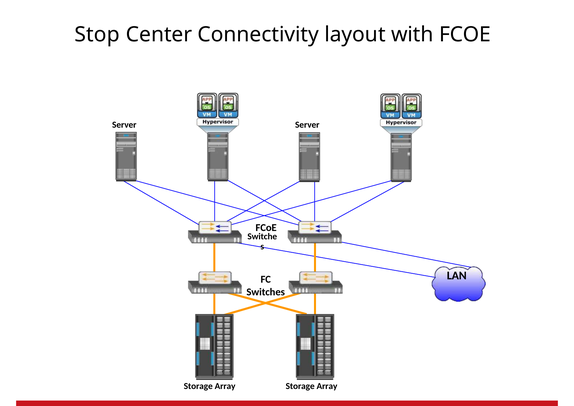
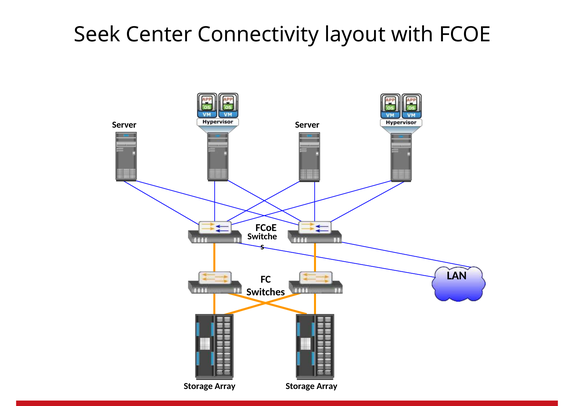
Stop: Stop -> Seek (97, 35)
